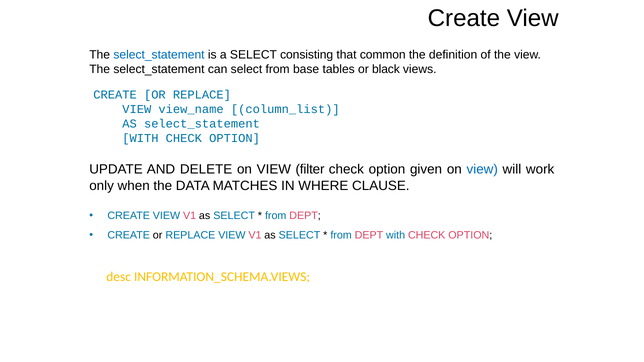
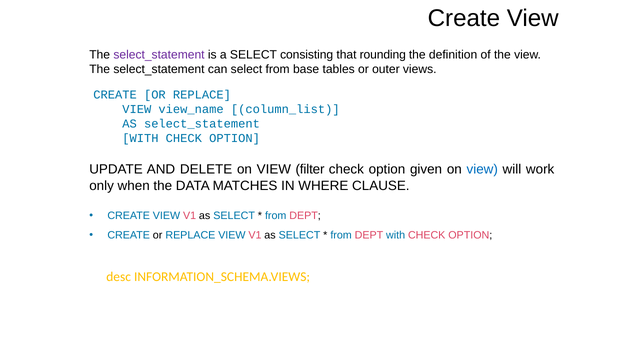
select_statement colour: blue -> purple (159, 55)
common: common -> rounding (383, 55)
black: black -> outer (386, 69)
